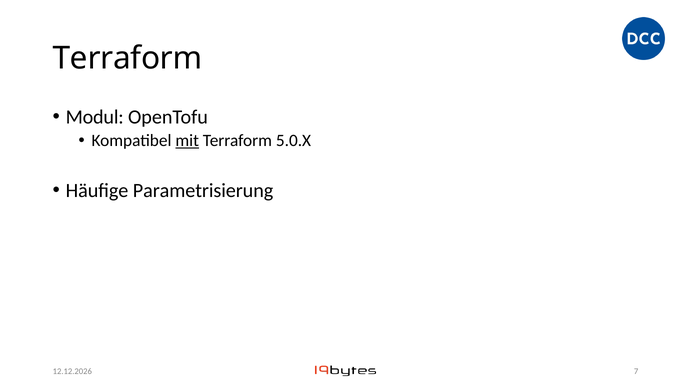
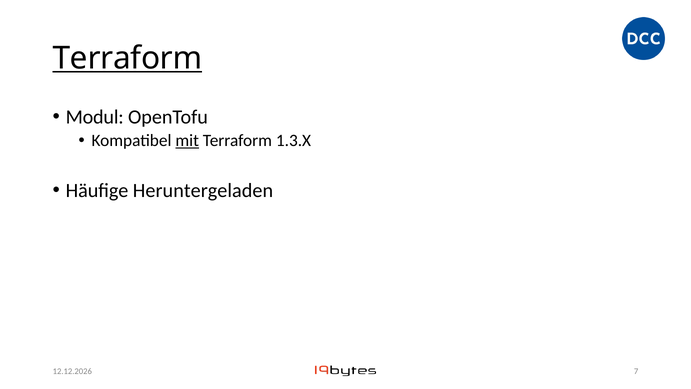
Terraform underline: none -> present (127, 58)
5.0.X: 5.0.X -> 1.3.X (293, 141)
Parametrisierung: Parametrisierung -> Heruntergeladen (203, 190)
